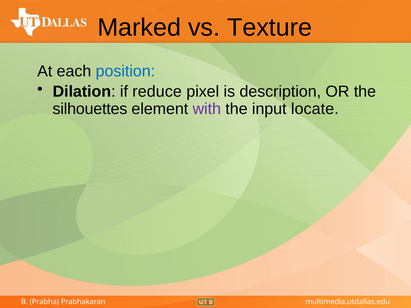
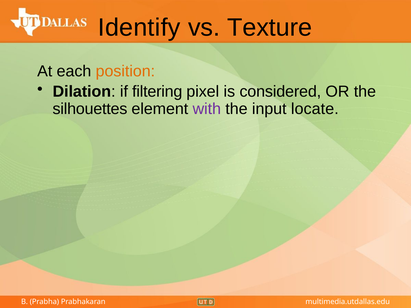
Marked: Marked -> Identify (139, 27)
position colour: blue -> orange (125, 71)
reduce: reduce -> filtering (157, 92)
description: description -> considered (280, 92)
